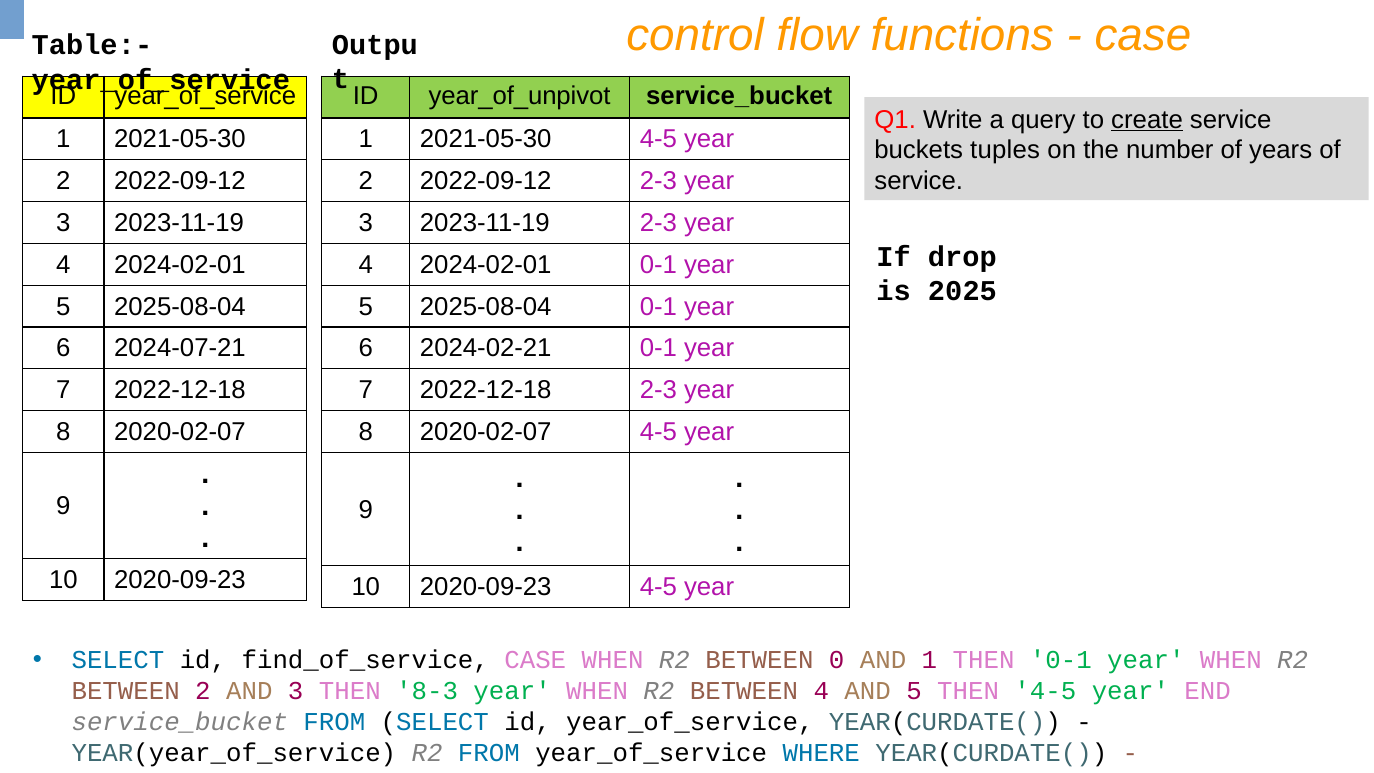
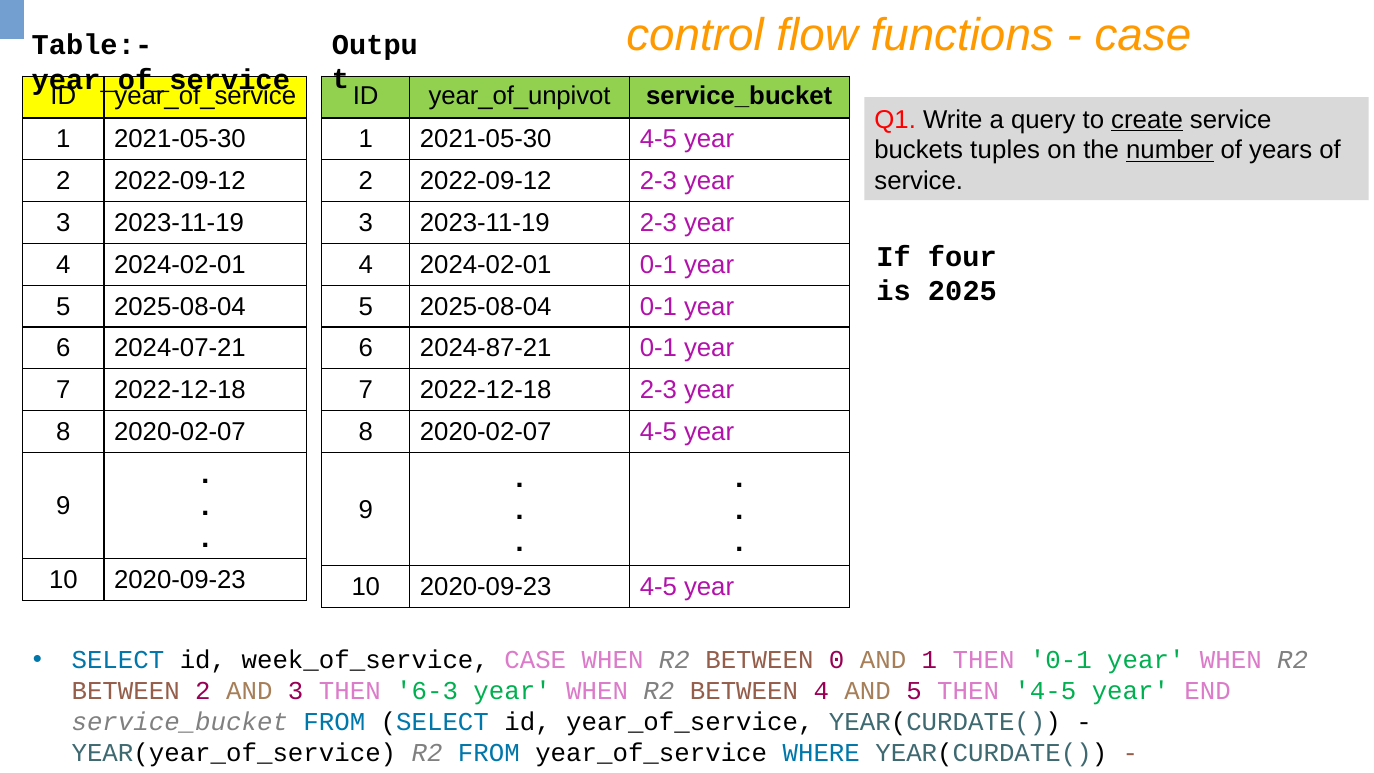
number underline: none -> present (1170, 150)
drop: drop -> four (962, 257)
2024-02-21: 2024-02-21 -> 2024-87-21 (486, 348)
find_of_service: find_of_service -> week_of_service (365, 660)
8-3: 8-3 -> 6-3 (427, 691)
